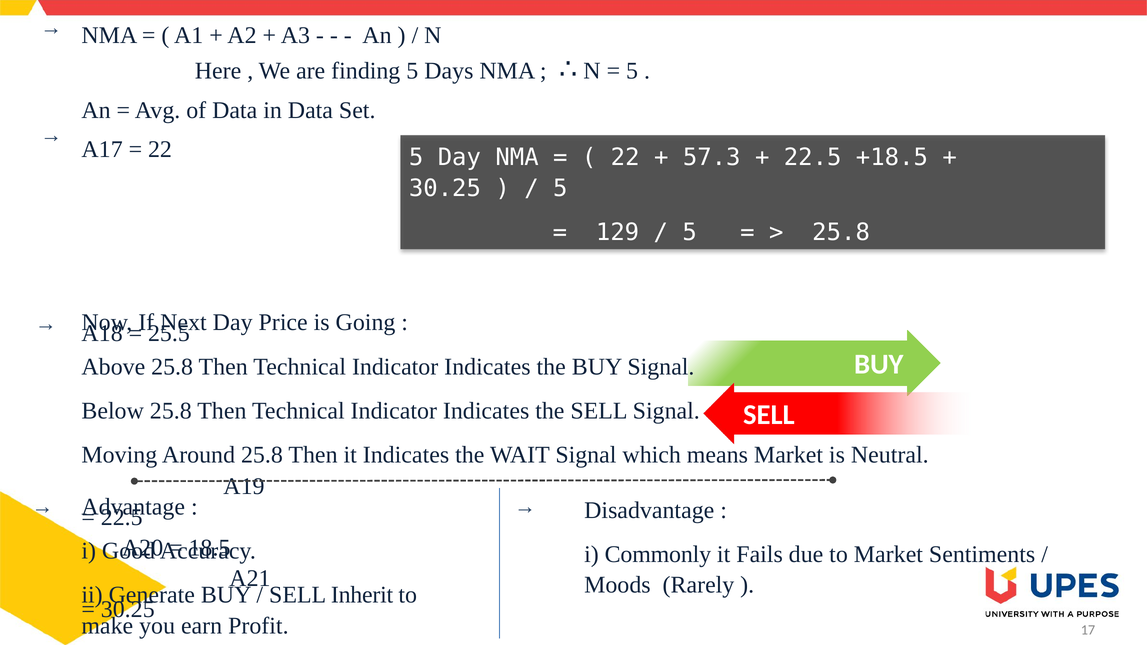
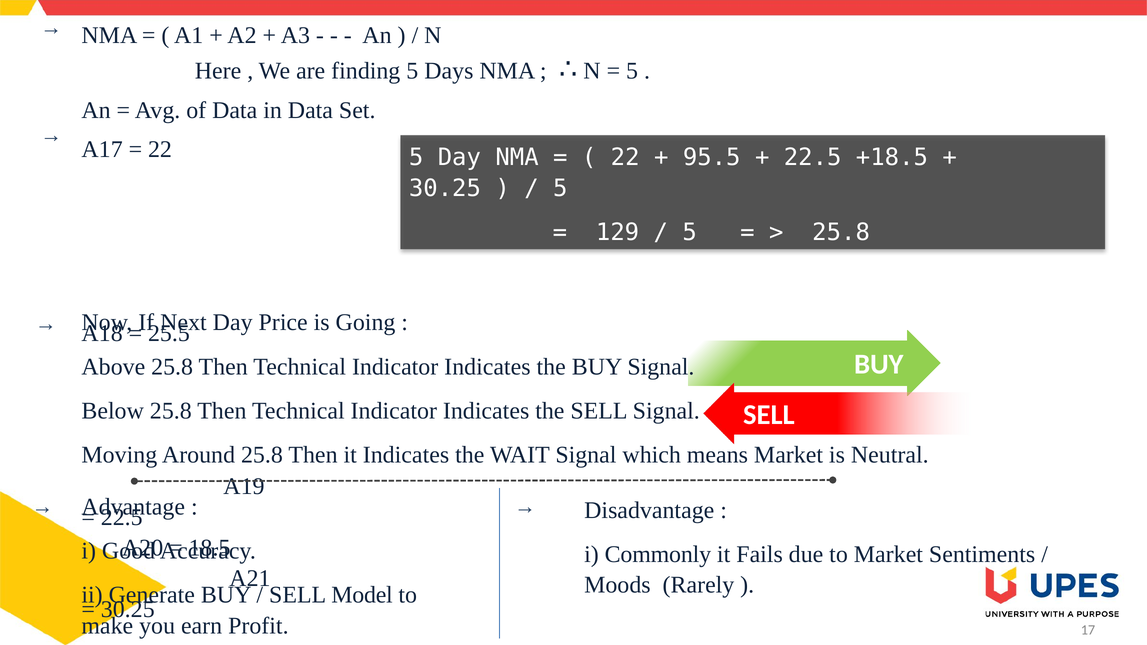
57.3: 57.3 -> 95.5 (712, 158)
Inherit: Inherit -> Model (362, 595)
